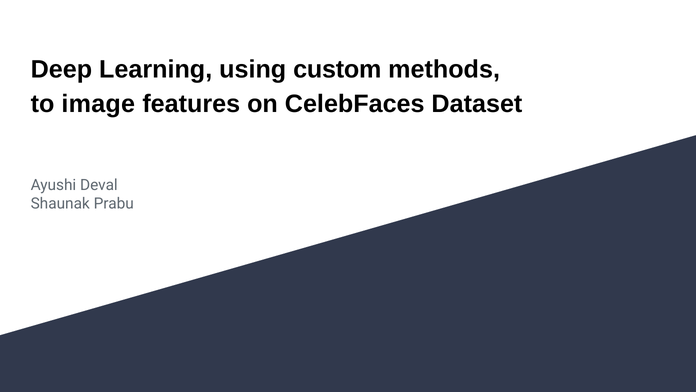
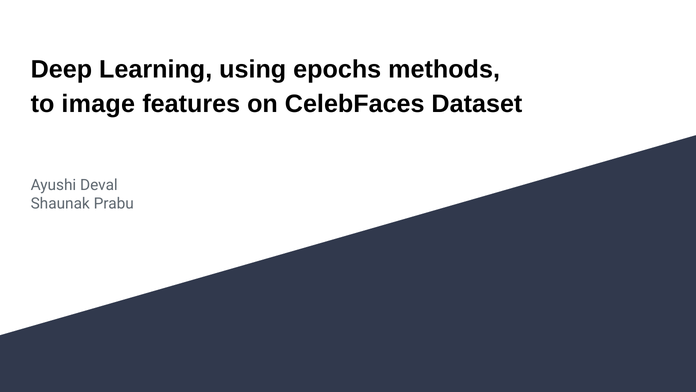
custom: custom -> epochs (337, 69)
